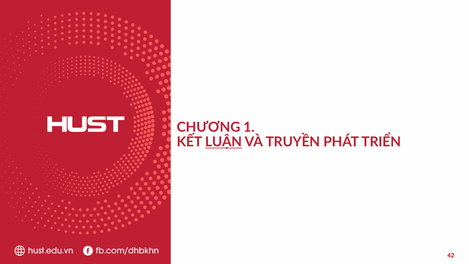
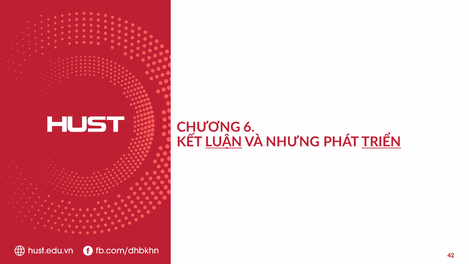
1: 1 -> 6 (249, 127)
TRUYỀN: TRUYỀN -> NHƯNG (293, 142)
TRIỂN underline: none -> present (381, 142)
